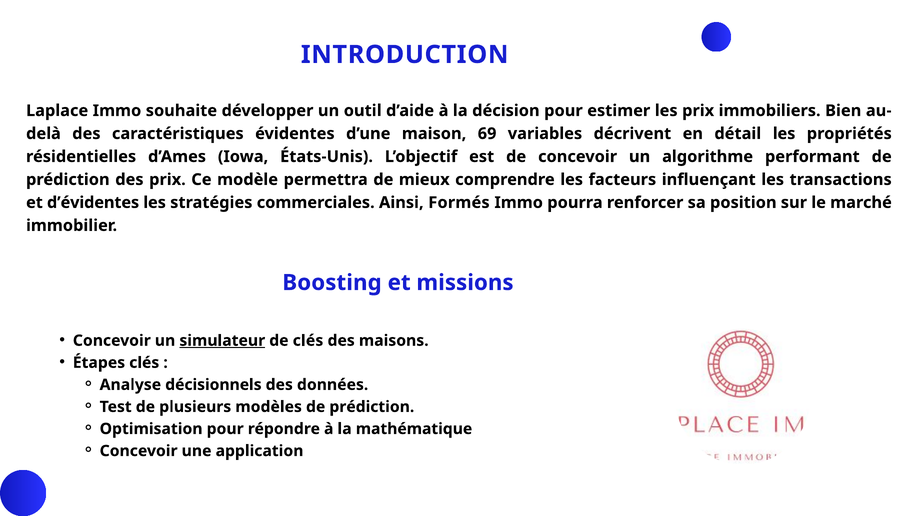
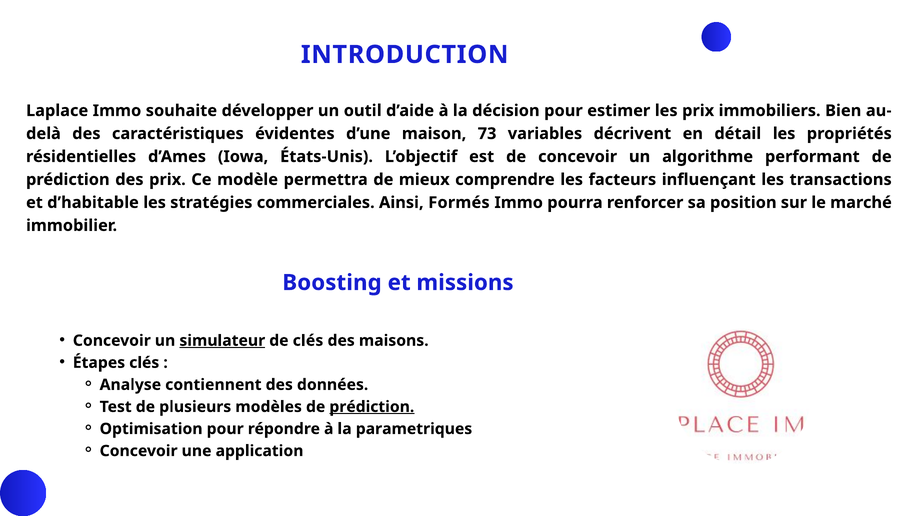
69: 69 -> 73 (487, 134)
d’évidentes: d’évidentes -> d’habitable (93, 203)
décisionnels: décisionnels -> contiennent (213, 385)
prédiction underline: none -> present (372, 407)
mathématique: mathématique -> parametriques (414, 429)
